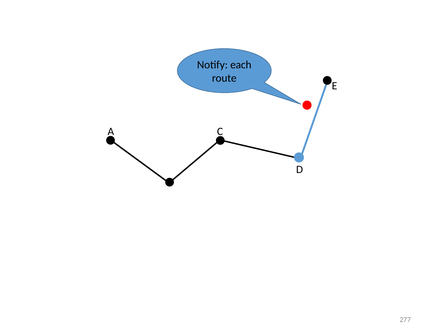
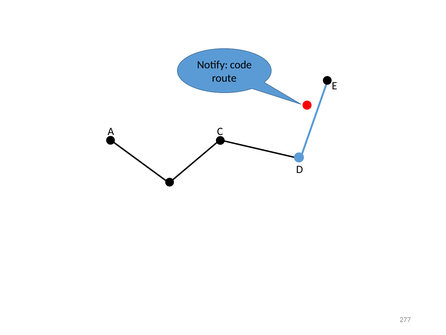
each: each -> code (241, 65)
